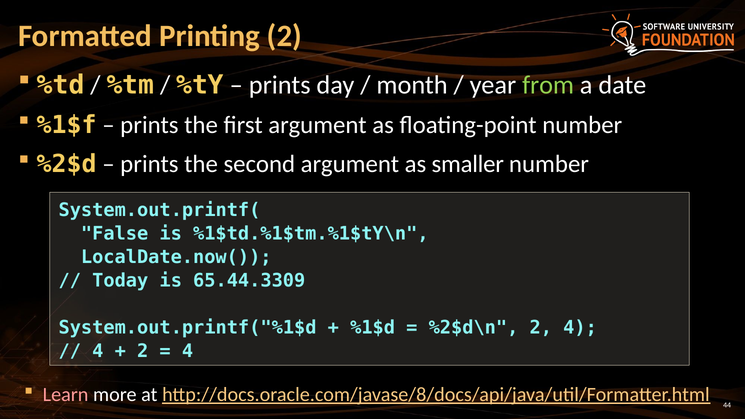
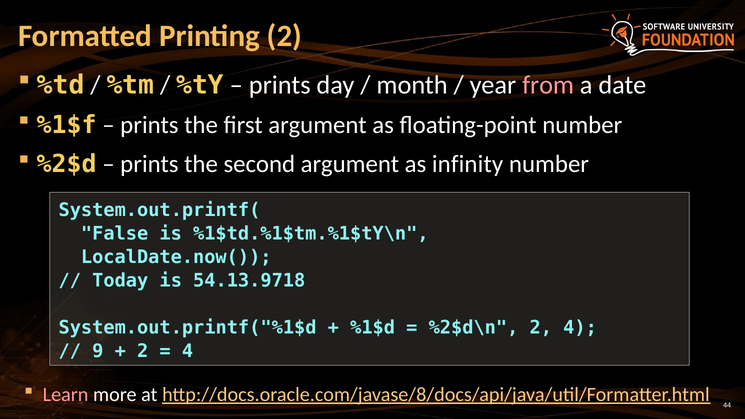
from colour: light green -> pink (548, 85)
smaller: smaller -> infinity (468, 164)
65.44.3309: 65.44.3309 -> 54.13.9718 (249, 281)
4: 4 -> 9 (98, 351)
